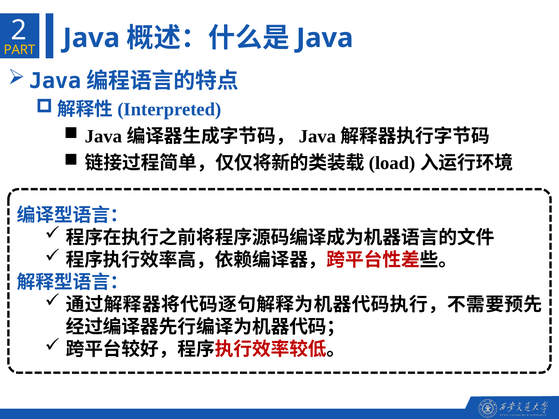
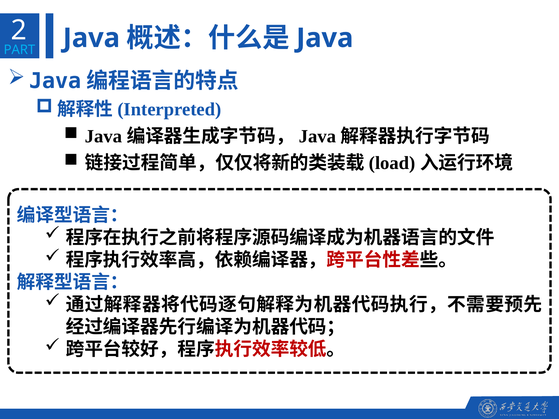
PART colour: yellow -> light blue (19, 50)
